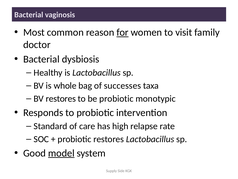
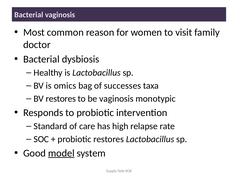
for underline: present -> none (123, 32)
whole: whole -> omics (65, 85)
be probiotic: probiotic -> vaginosis (116, 98)
